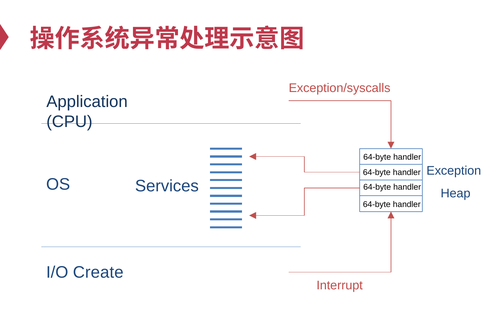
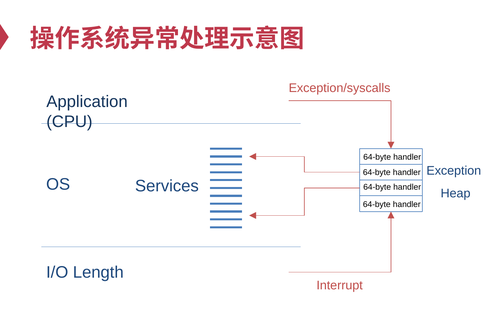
Create: Create -> Length (98, 272)
